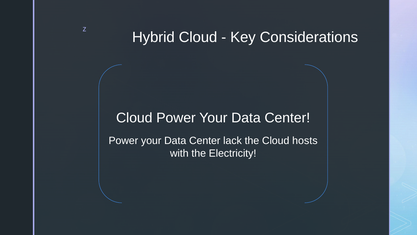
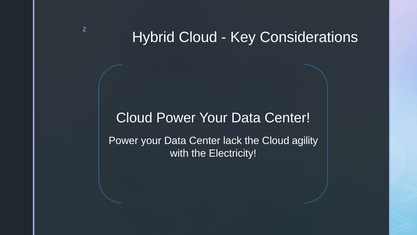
hosts: hosts -> agility (305, 141)
